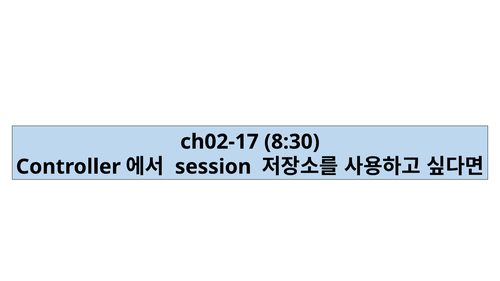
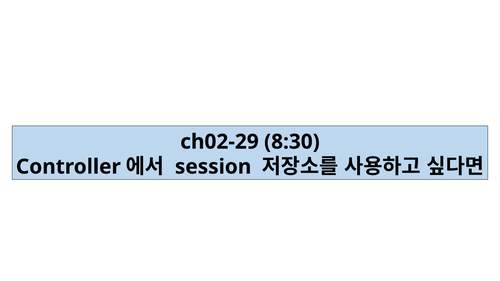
ch02-17: ch02-17 -> ch02-29 (219, 142)
